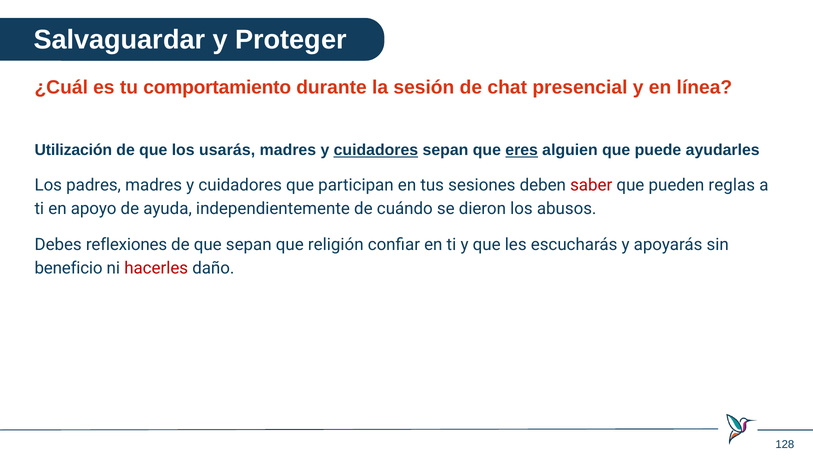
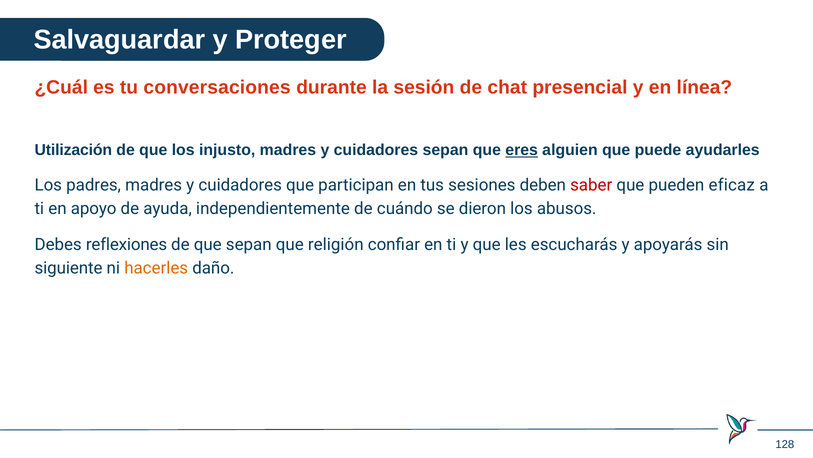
comportamiento: comportamiento -> conversaciones (217, 87)
usarás: usarás -> injusto (227, 150)
cuidadores underline: present -> none (376, 150)
reglas: reglas -> eficaz (732, 185)
beneficio: beneficio -> siguiente (69, 268)
hacerles colour: red -> orange (156, 268)
